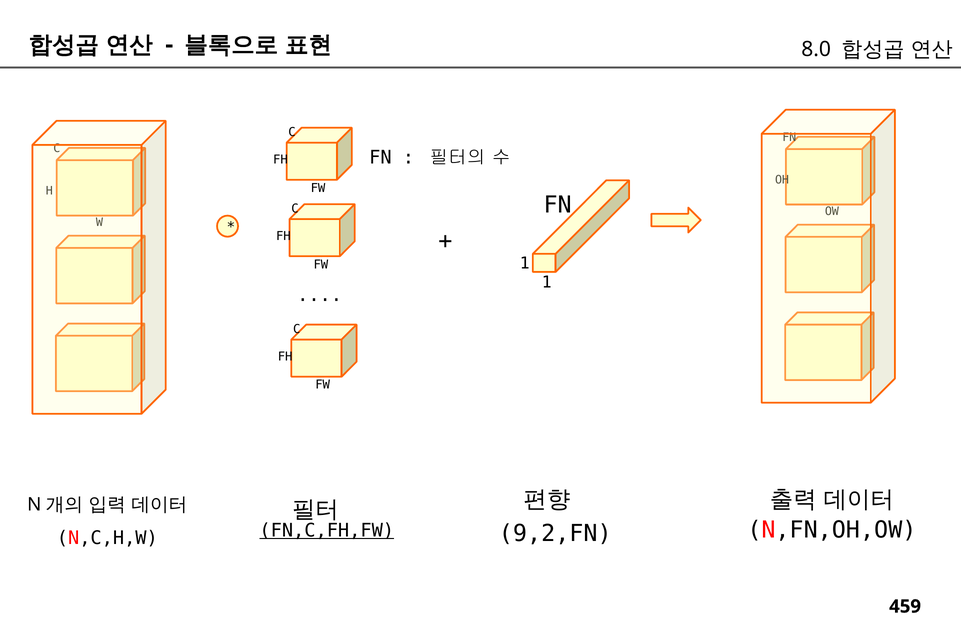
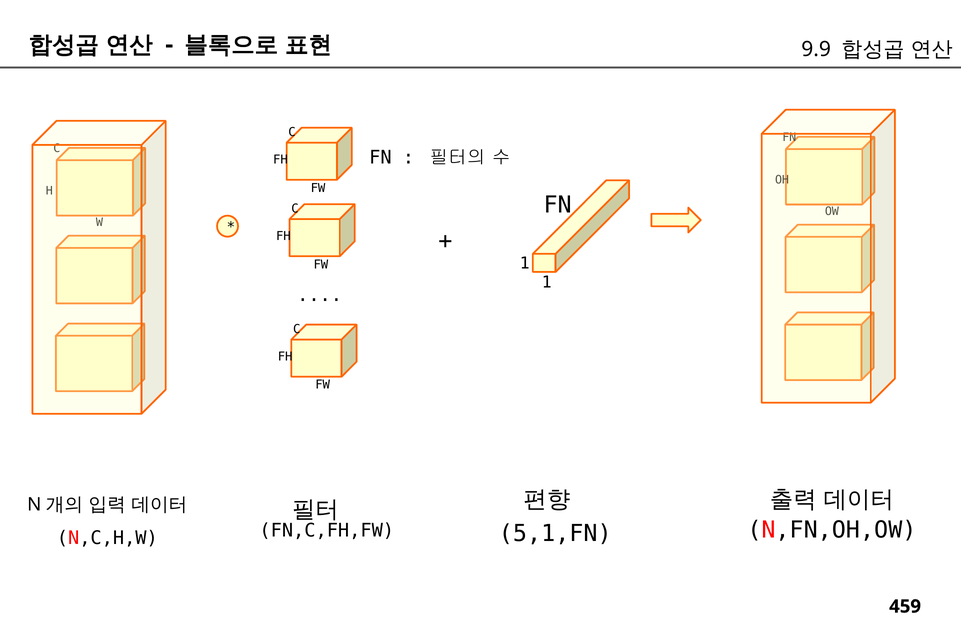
8.0: 8.0 -> 9.9 (816, 49)
9,2,FN: 9,2,FN -> 5,1,FN (555, 533)
FN,C,FH,FW underline: present -> none (327, 530)
